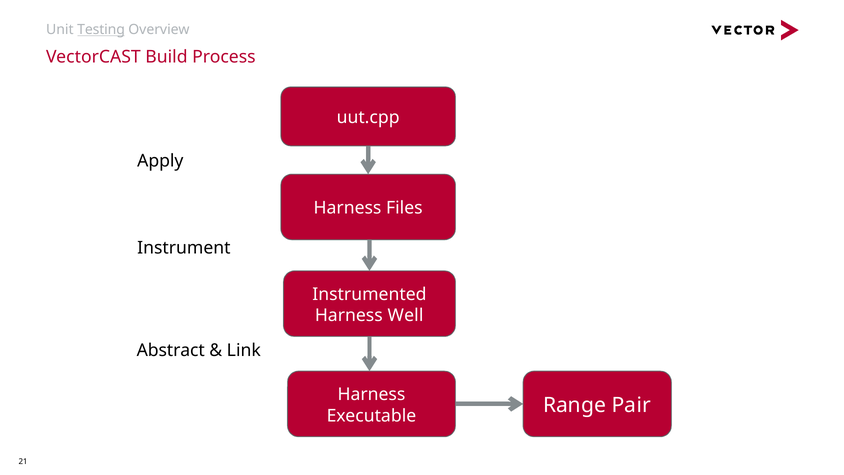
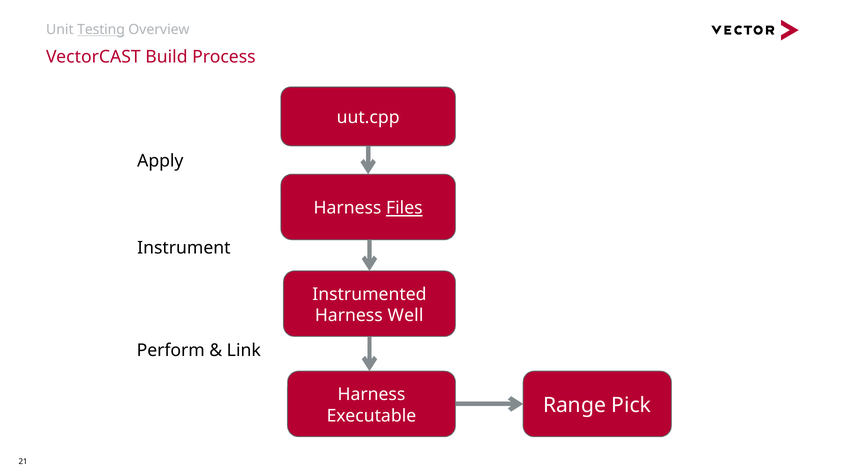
Files underline: none -> present (404, 208)
Abstract: Abstract -> Perform (171, 350)
Pair: Pair -> Pick (631, 405)
